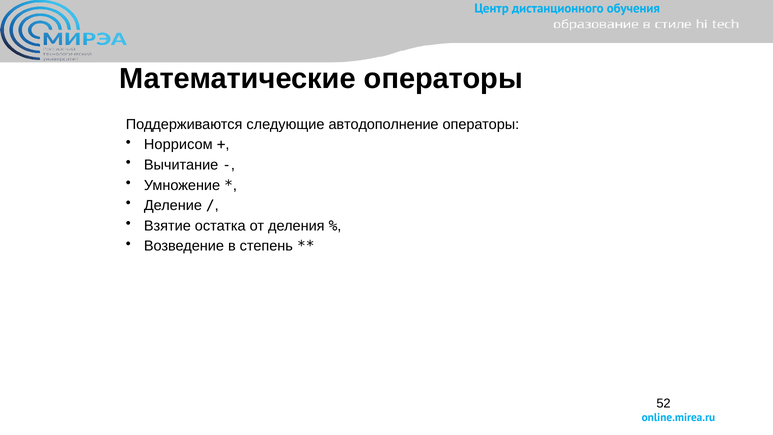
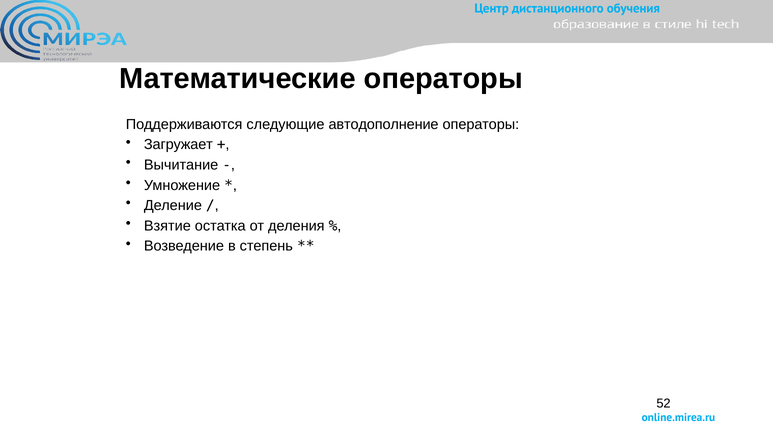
Норрисом: Норрисом -> Загружает (178, 145)
